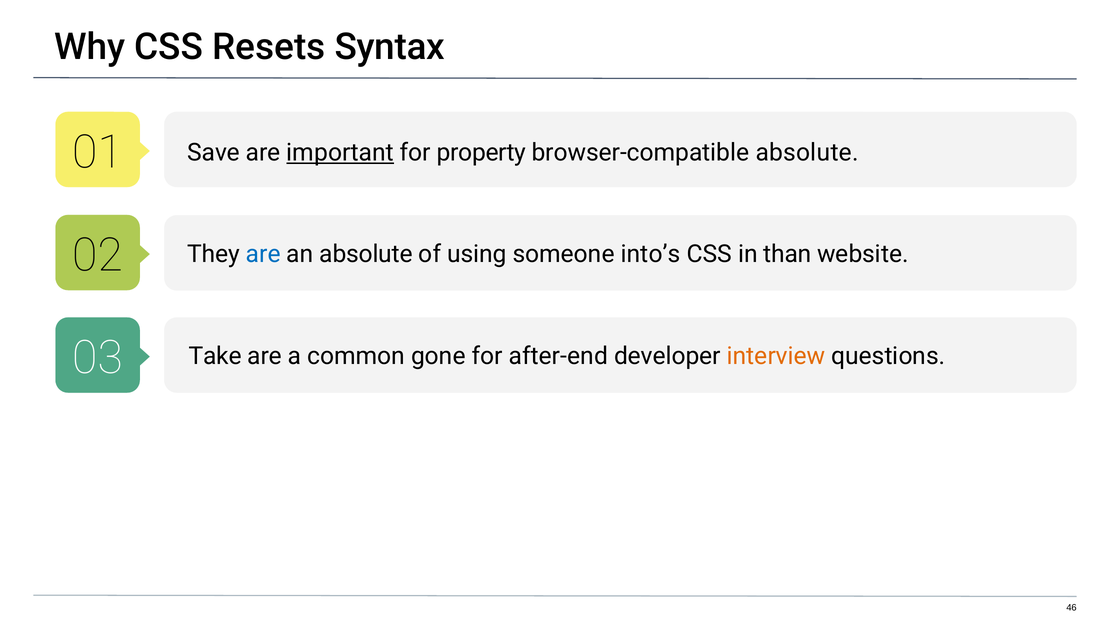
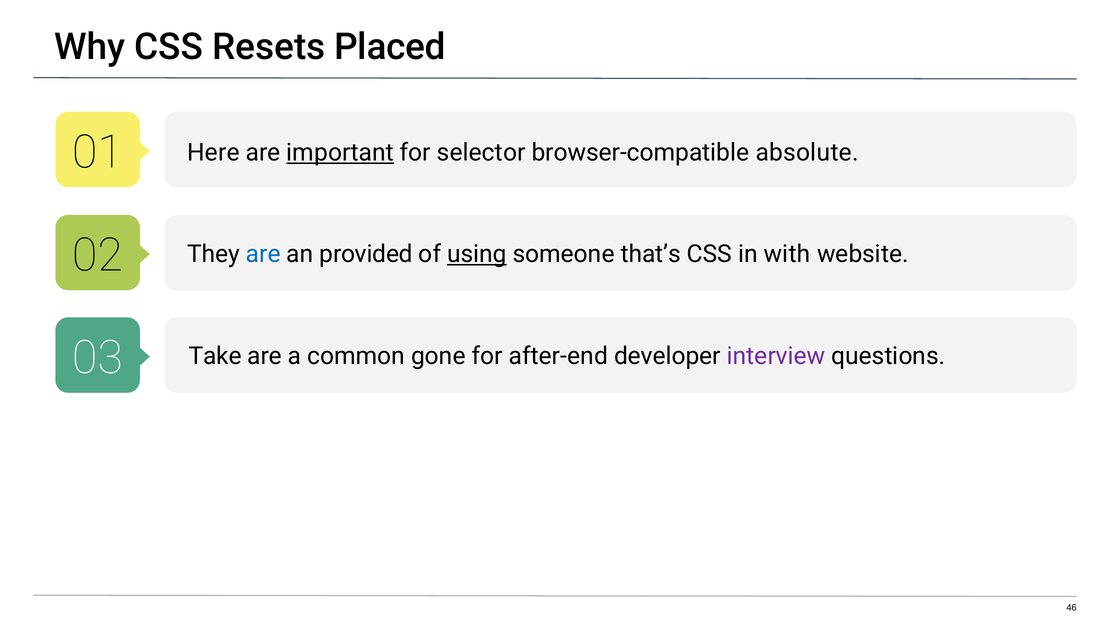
Syntax: Syntax -> Placed (390, 47)
Save: Save -> Here (213, 153)
property: property -> selector (481, 153)
an absolute: absolute -> provided (366, 254)
using underline: none -> present (477, 254)
into’s: into’s -> that’s (651, 254)
than: than -> with (787, 254)
interview colour: orange -> purple (776, 356)
